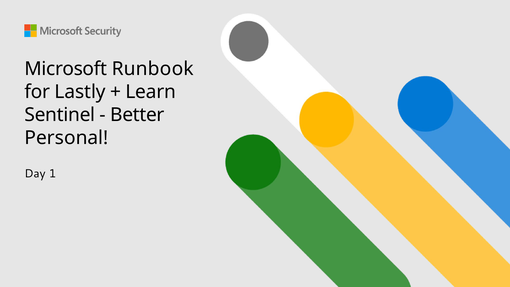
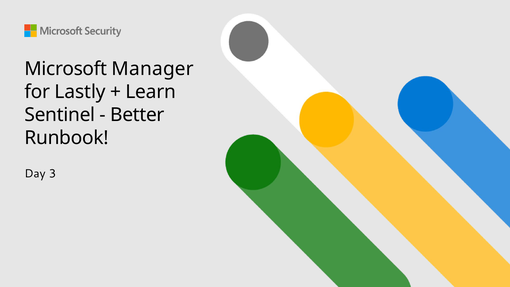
Runbook: Runbook -> Manager (153, 69)
Personal: Personal -> Runbook (67, 138)
1: 1 -> 3 (52, 174)
